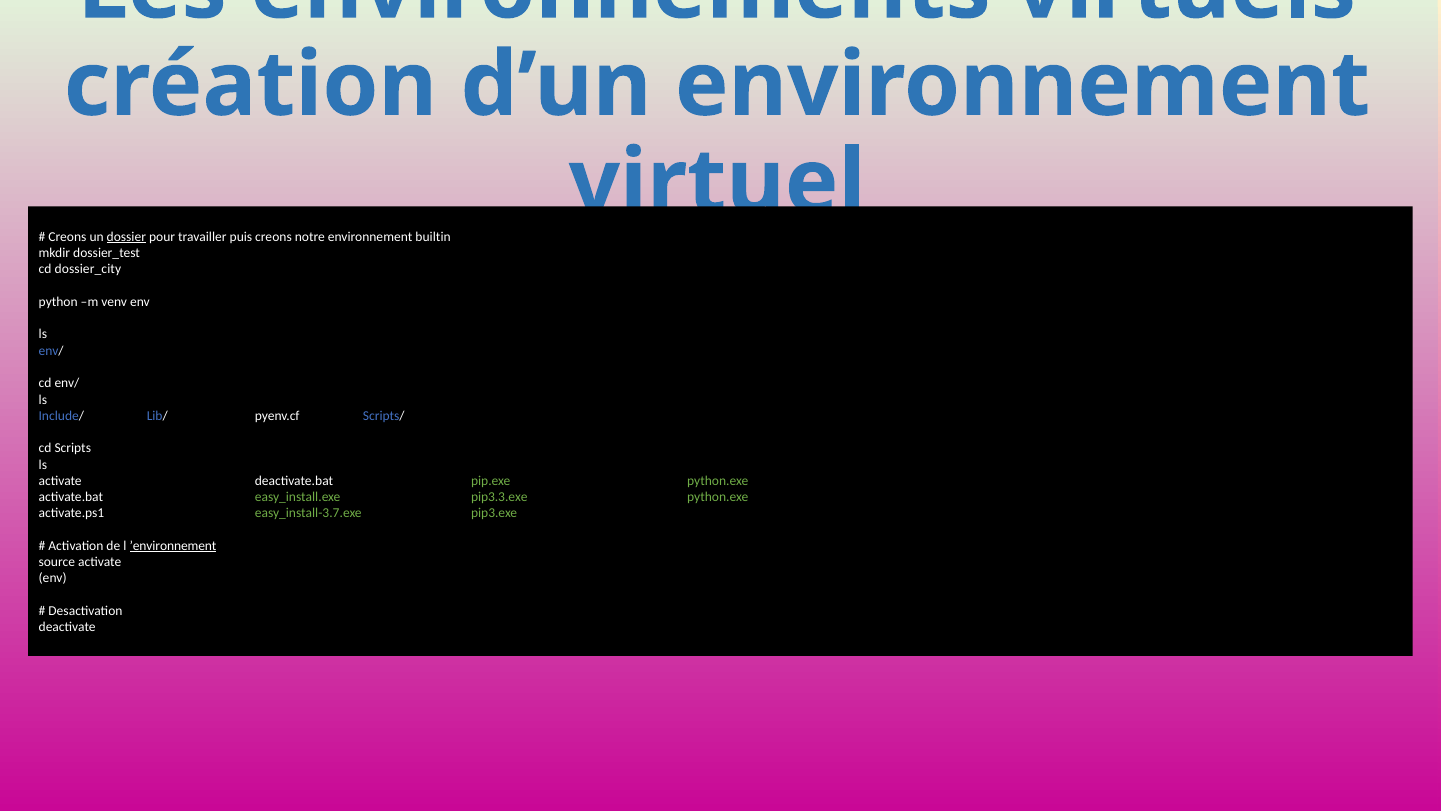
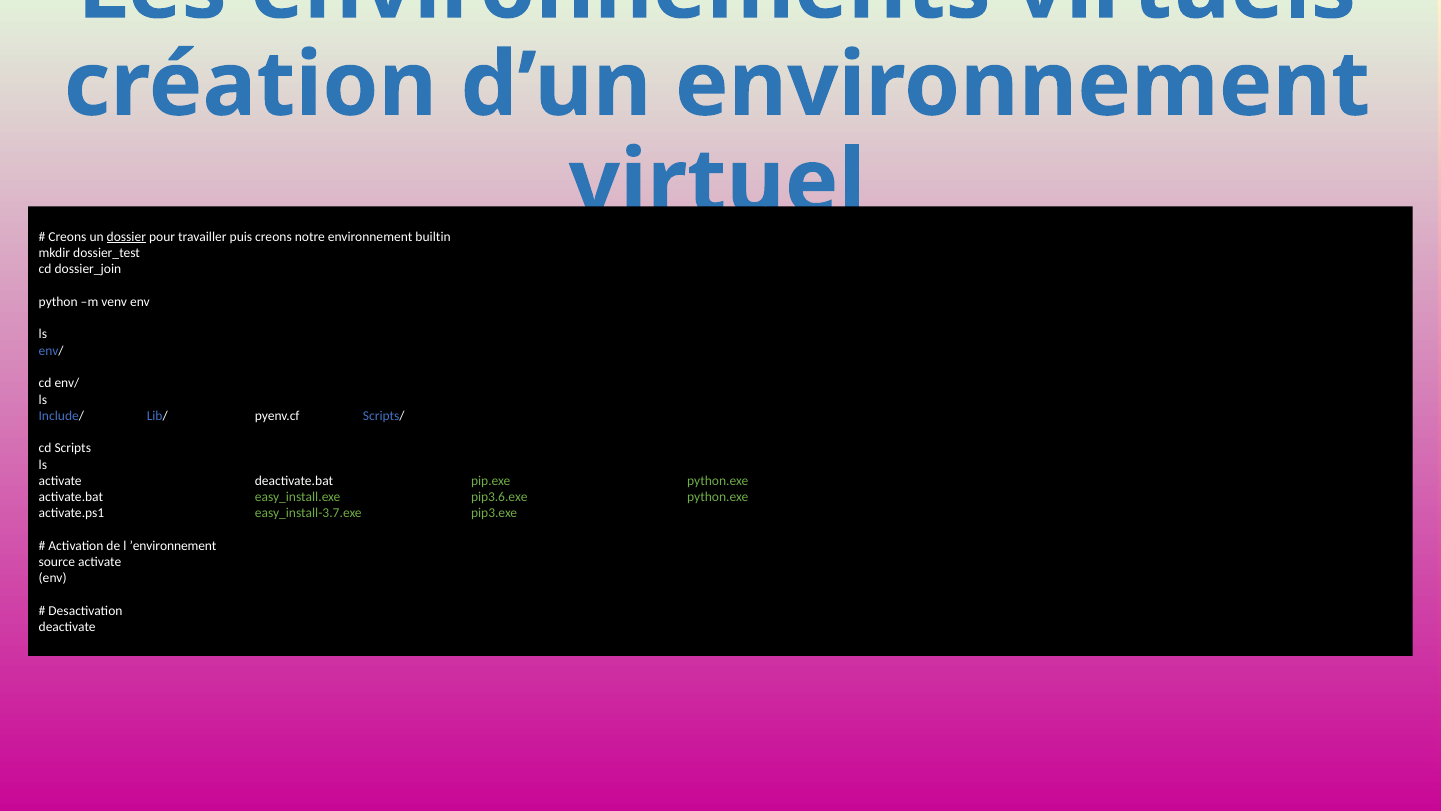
dossier_city: dossier_city -> dossier_join (88, 269)
pip3.3.exe: pip3.3.exe -> pip3.6.exe (499, 497)
’environnement underline: present -> none (173, 546)
